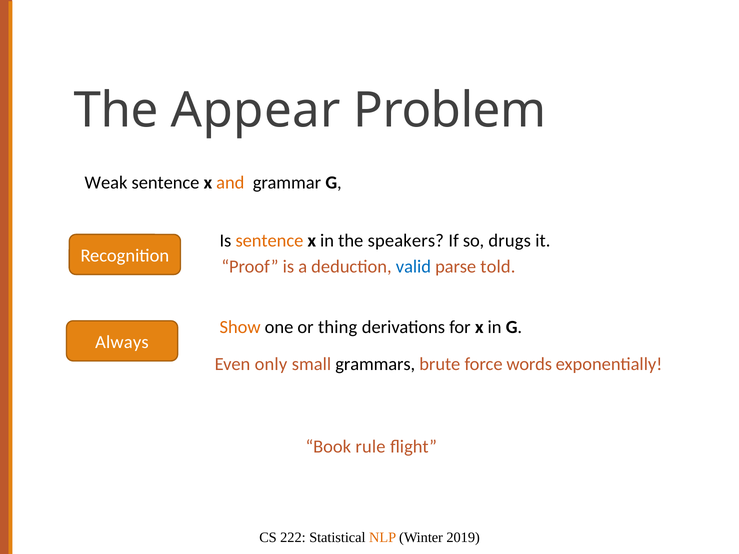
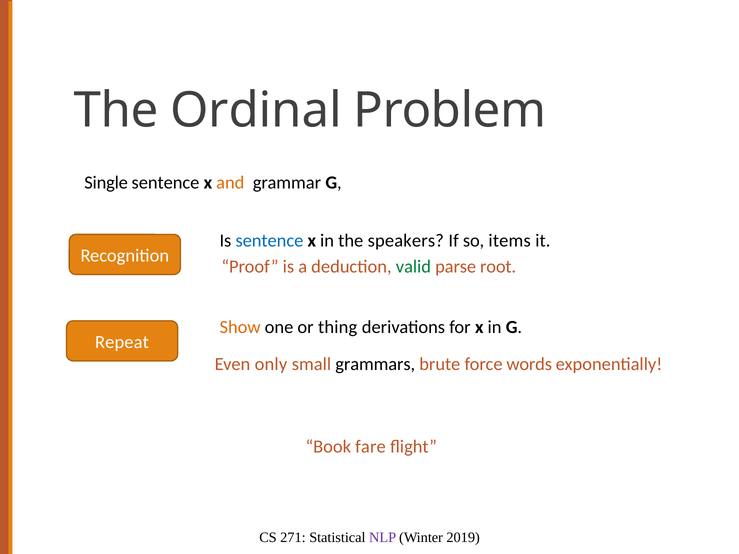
Appear: Appear -> Ordinal (256, 110)
Weak: Weak -> Single (106, 183)
sentence colour: orange -> blue (269, 241)
drugs: drugs -> items (510, 241)
valid colour: blue -> green (413, 267)
told: told -> root (498, 267)
Always: Always -> Repeat (122, 342)
rule: rule -> fare (370, 447)
222: 222 -> 271 (293, 538)
NLP colour: orange -> purple (383, 538)
